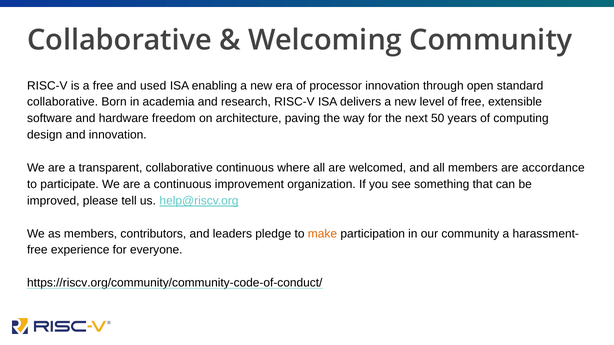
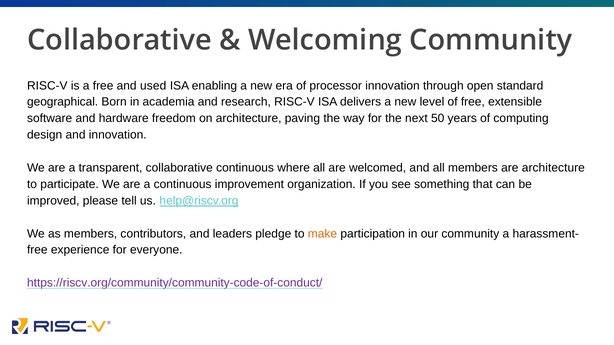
collaborative: collaborative -> geographical (63, 102)
are accordance: accordance -> architecture (553, 168)
https://riscv.org/community/community-code-of-conduct/ colour: black -> purple (175, 283)
